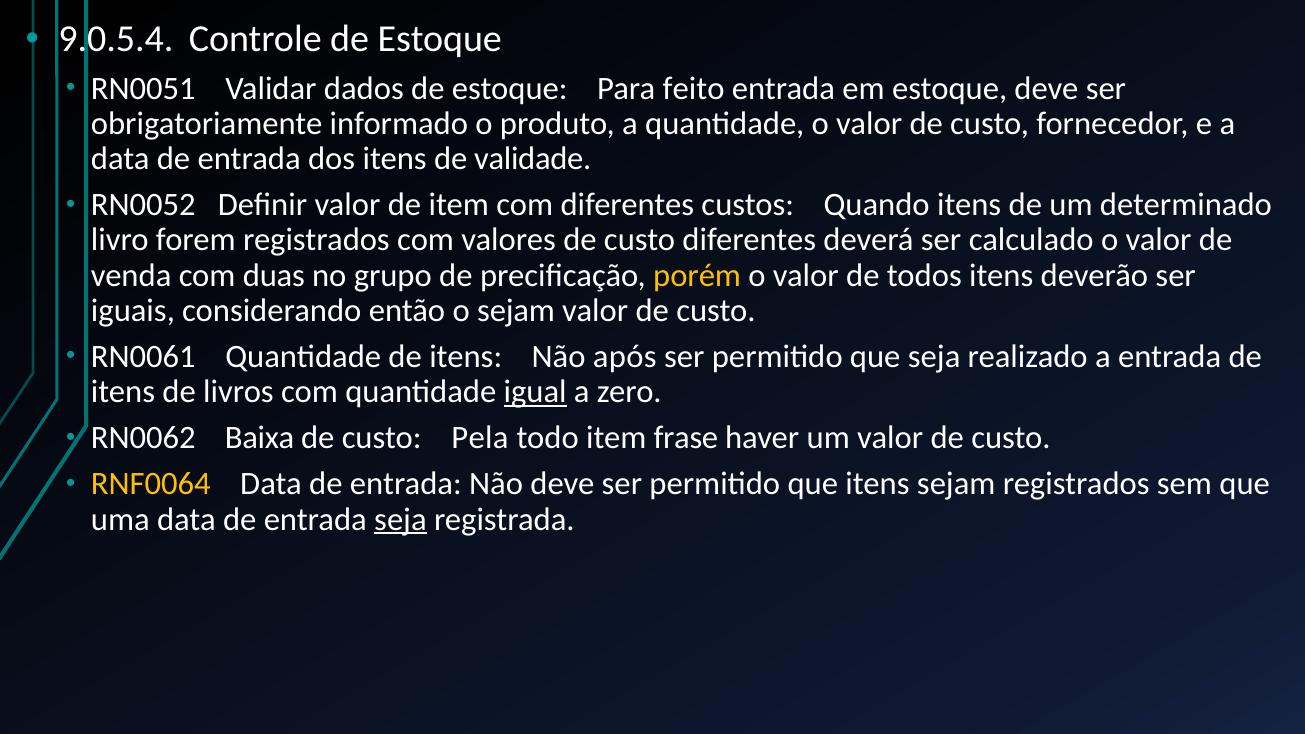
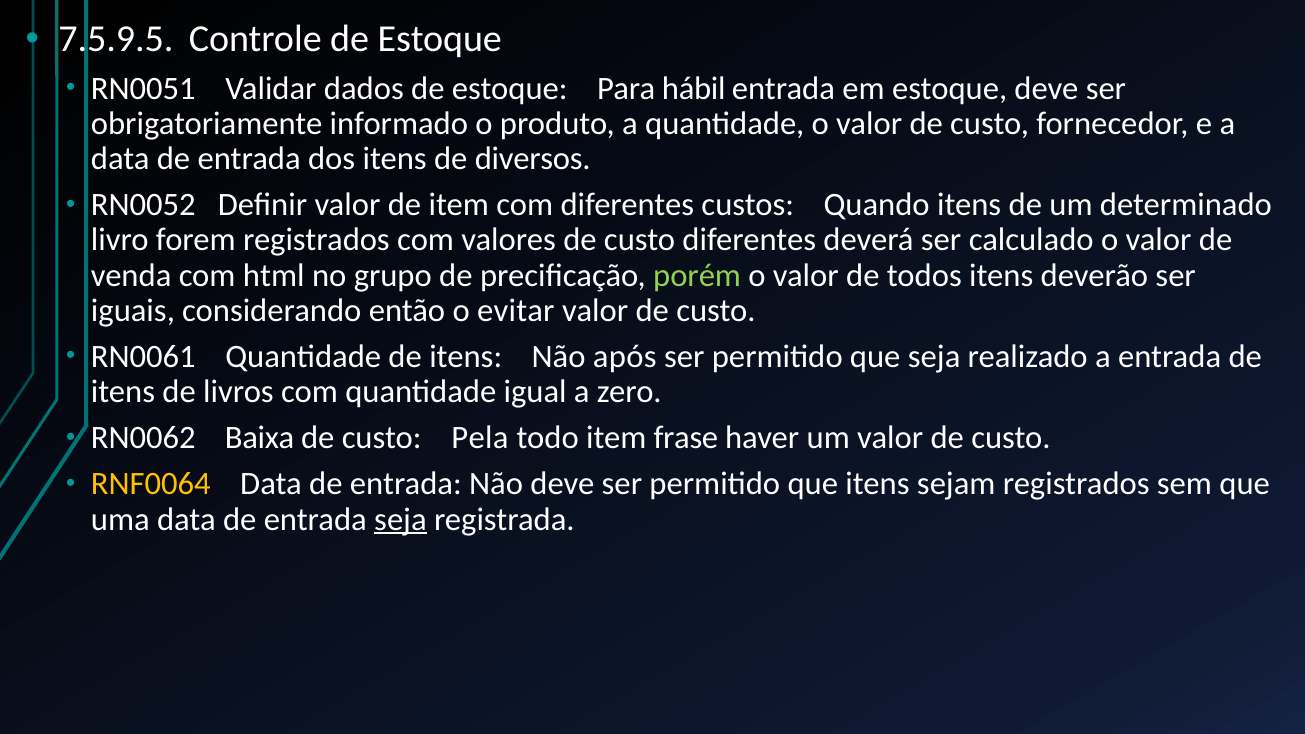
9.0.5.4: 9.0.5.4 -> 7.5.9.5 (116, 39)
feito: feito -> hábil (694, 88)
validade: validade -> diversos (533, 159)
duas: duas -> html (274, 275)
porém colour: yellow -> light green (697, 275)
o sejam: sejam -> evitar (516, 311)
igual underline: present -> none (535, 392)
